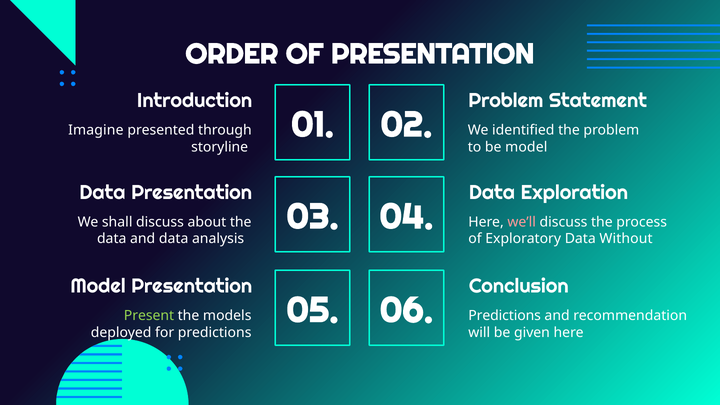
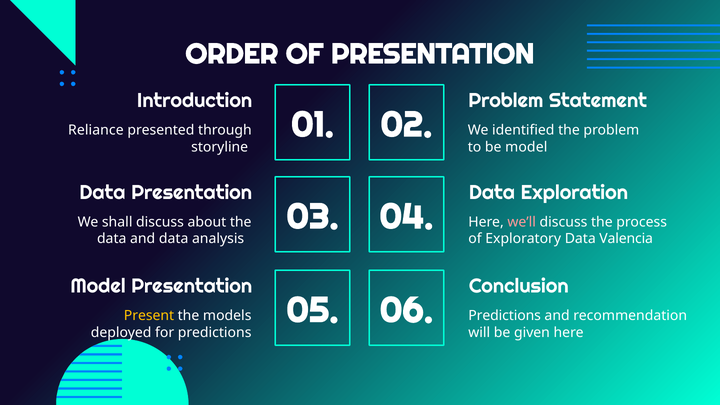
Imagine: Imagine -> Reliance (96, 130)
Without: Without -> Valencia (626, 239)
Present colour: light green -> yellow (149, 316)
